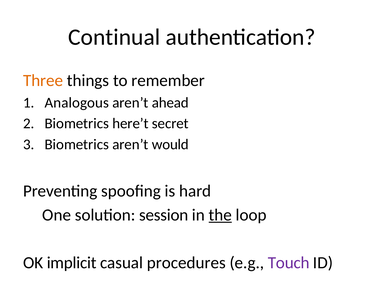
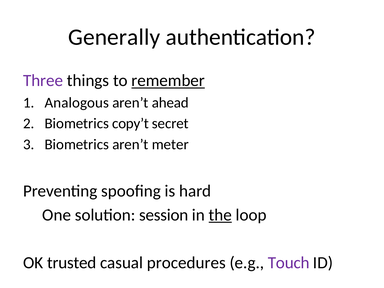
Continual: Continual -> Generally (114, 37)
Three colour: orange -> purple (43, 81)
remember underline: none -> present (168, 81)
here’t: here’t -> copy’t (130, 123)
would: would -> meter (170, 144)
implicit: implicit -> trusted (72, 263)
